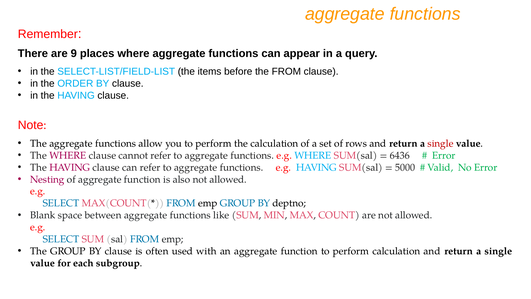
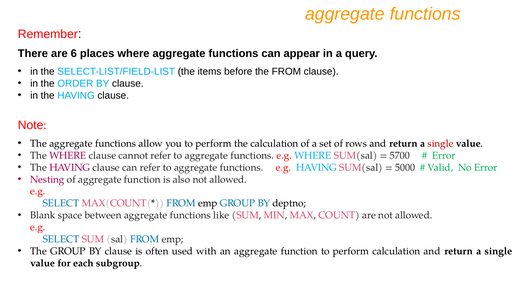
9: 9 -> 6 (74, 54)
6436: 6436 -> 5700 (400, 155)
